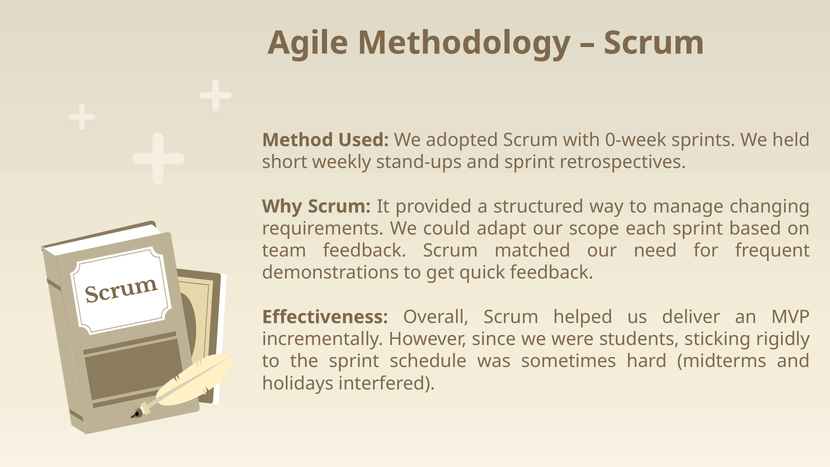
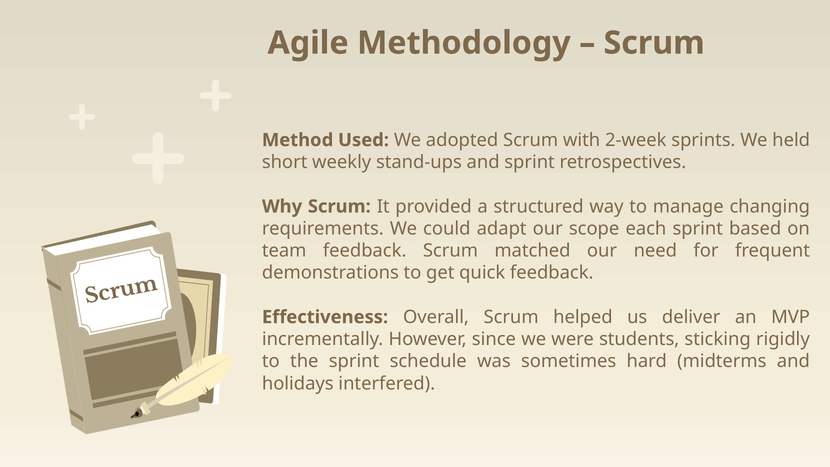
0-week: 0-week -> 2-week (636, 140)
